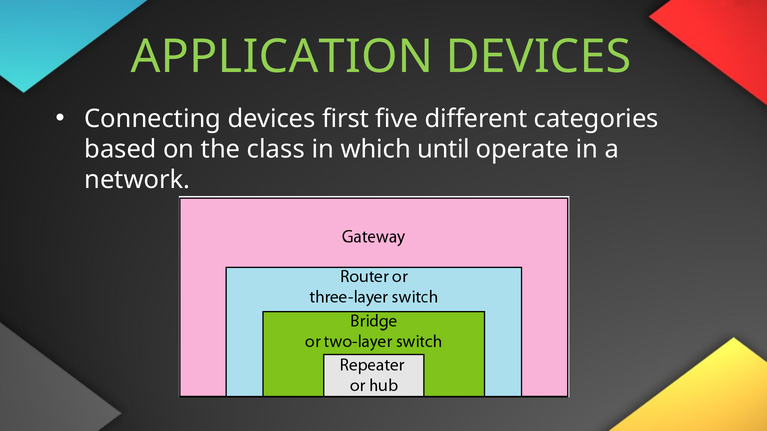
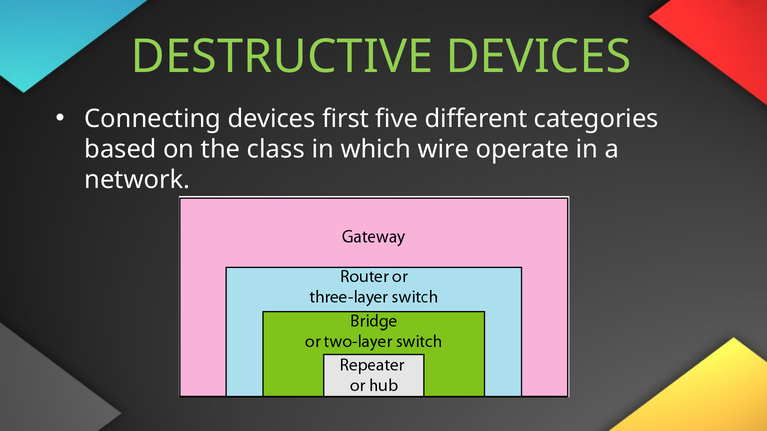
APPLICATION: APPLICATION -> DESTRUCTIVE (282, 57)
until: until -> wire (443, 149)
